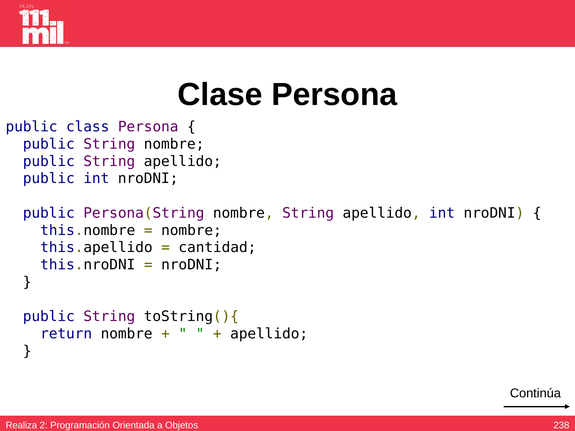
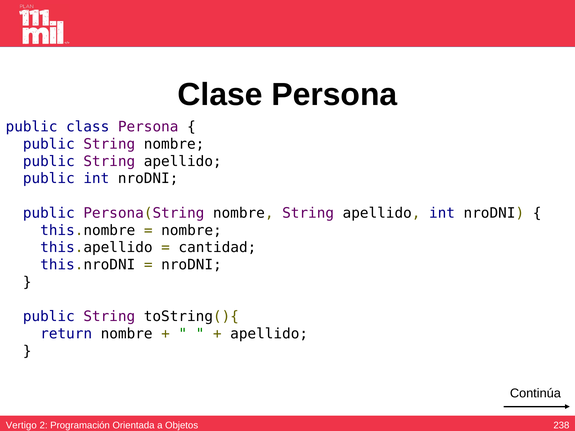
Realiza: Realiza -> Vertigo (21, 426)
